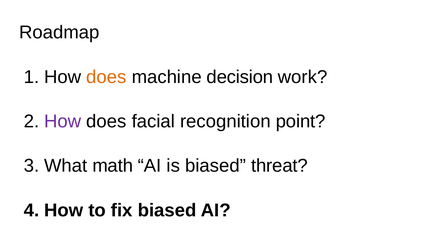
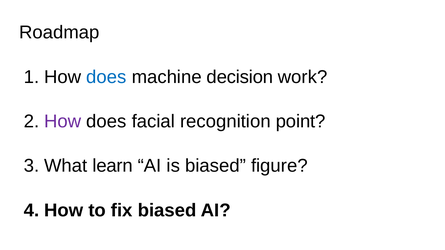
does colour: orange -> blue (106, 77)
math: math -> learn (113, 166)
threat: threat -> figure (279, 166)
